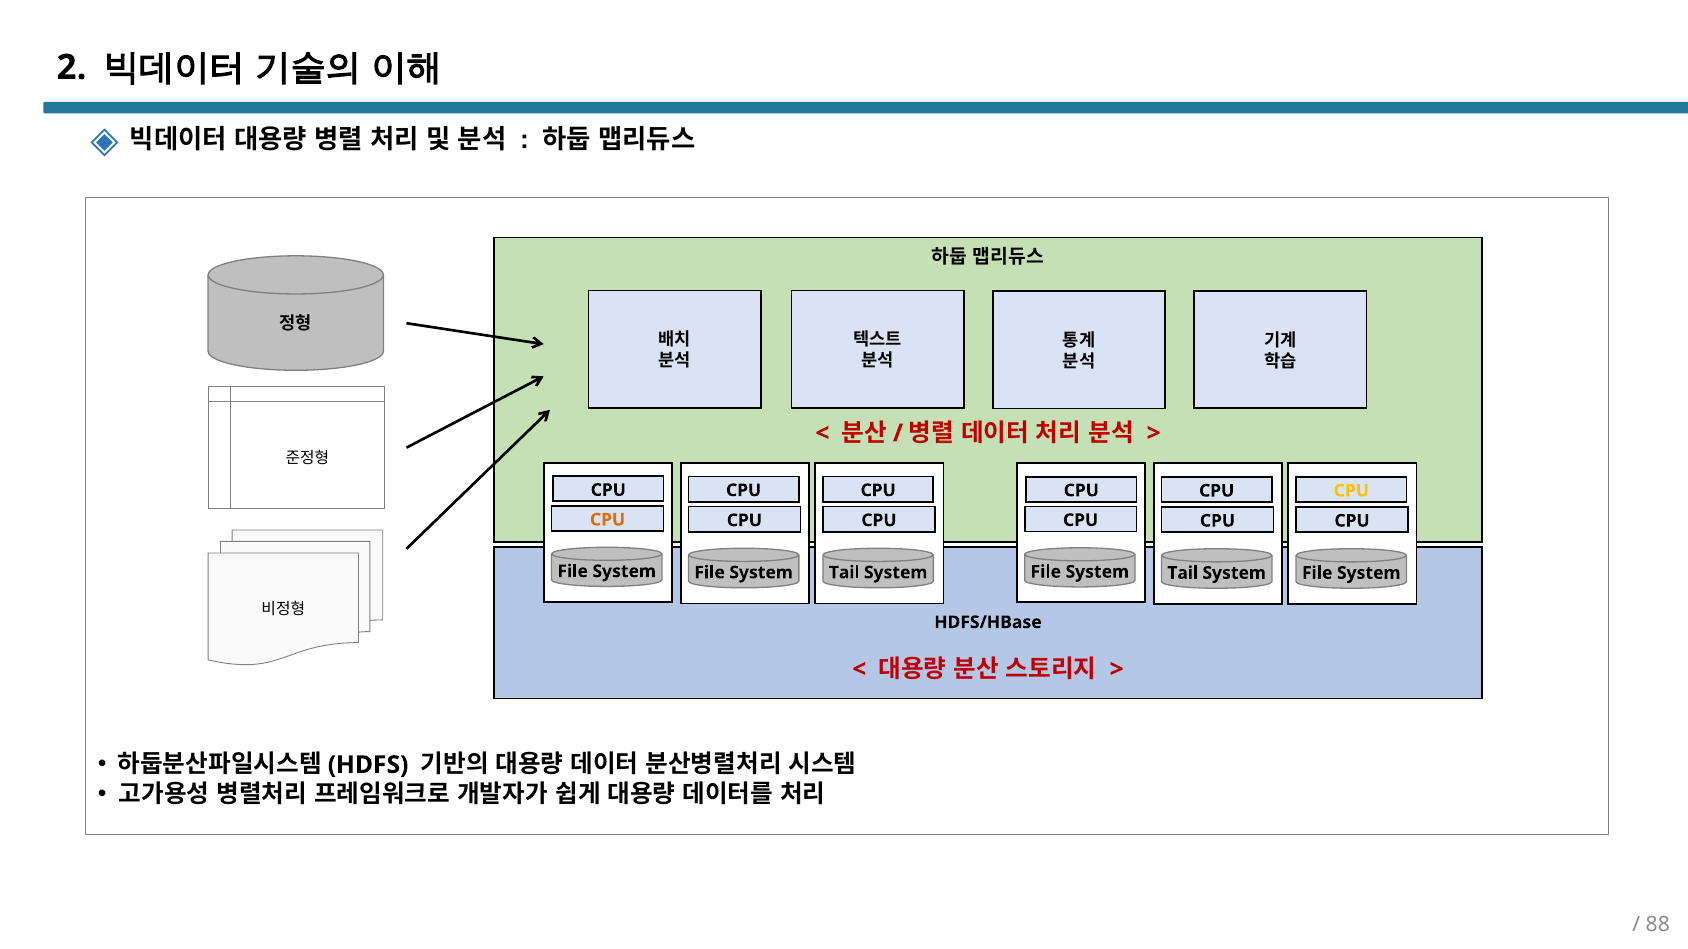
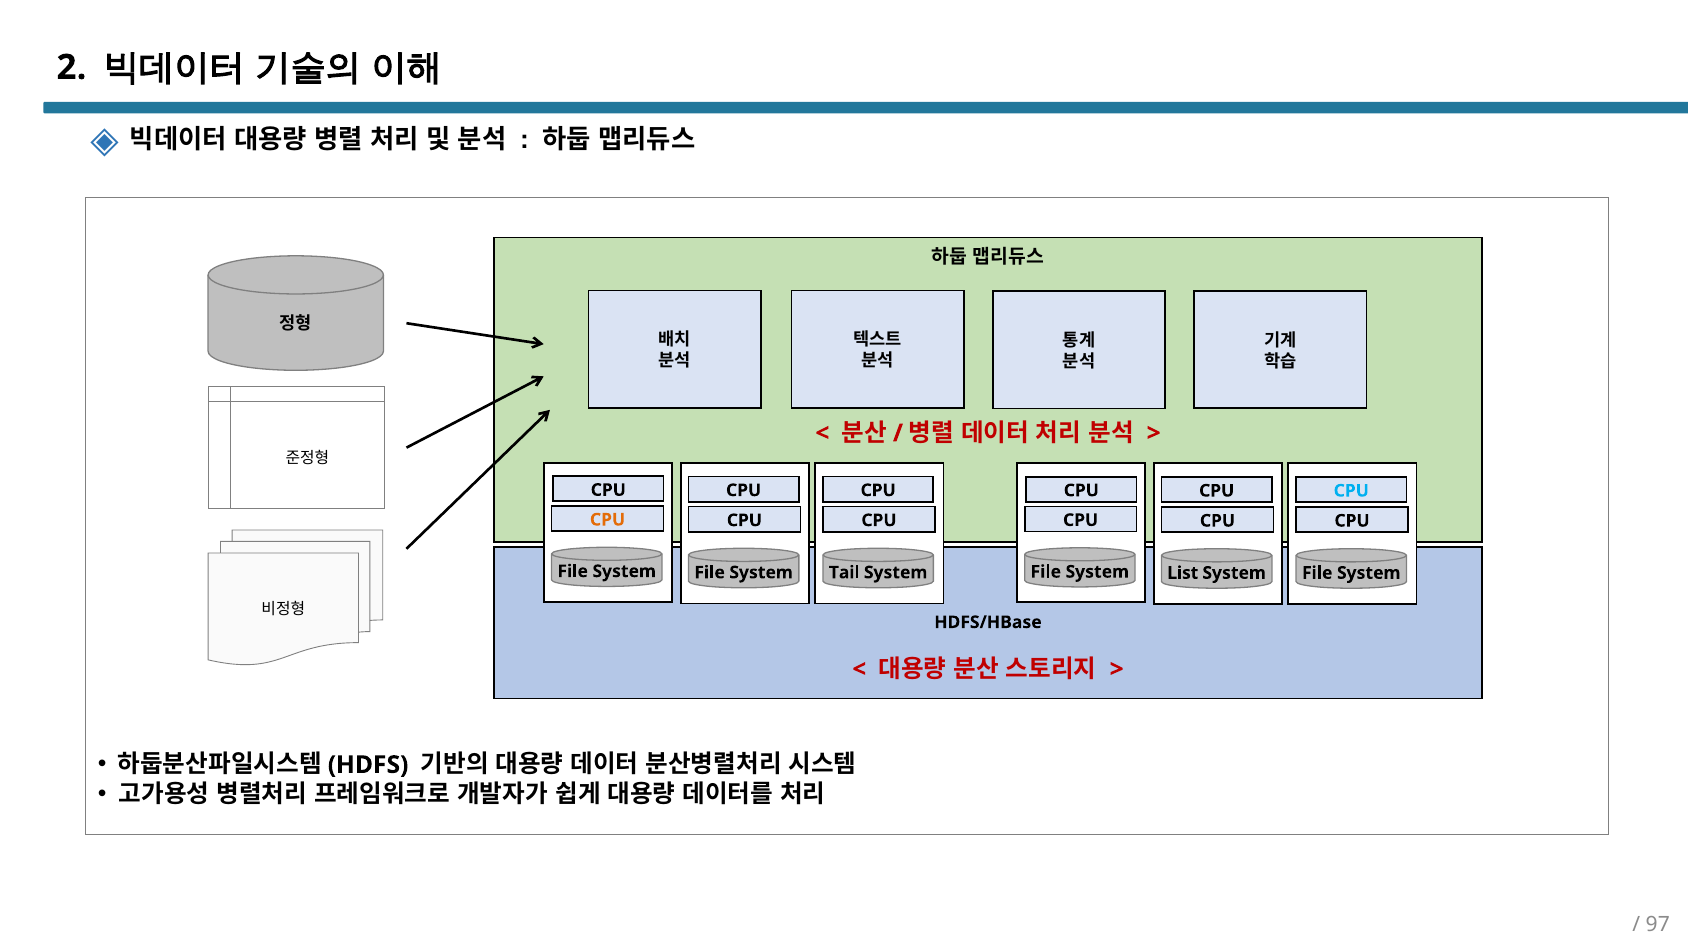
CPU colour: yellow -> light blue (1351, 491)
Tail: Tail -> List (1183, 573)
88: 88 -> 97 (1658, 925)
